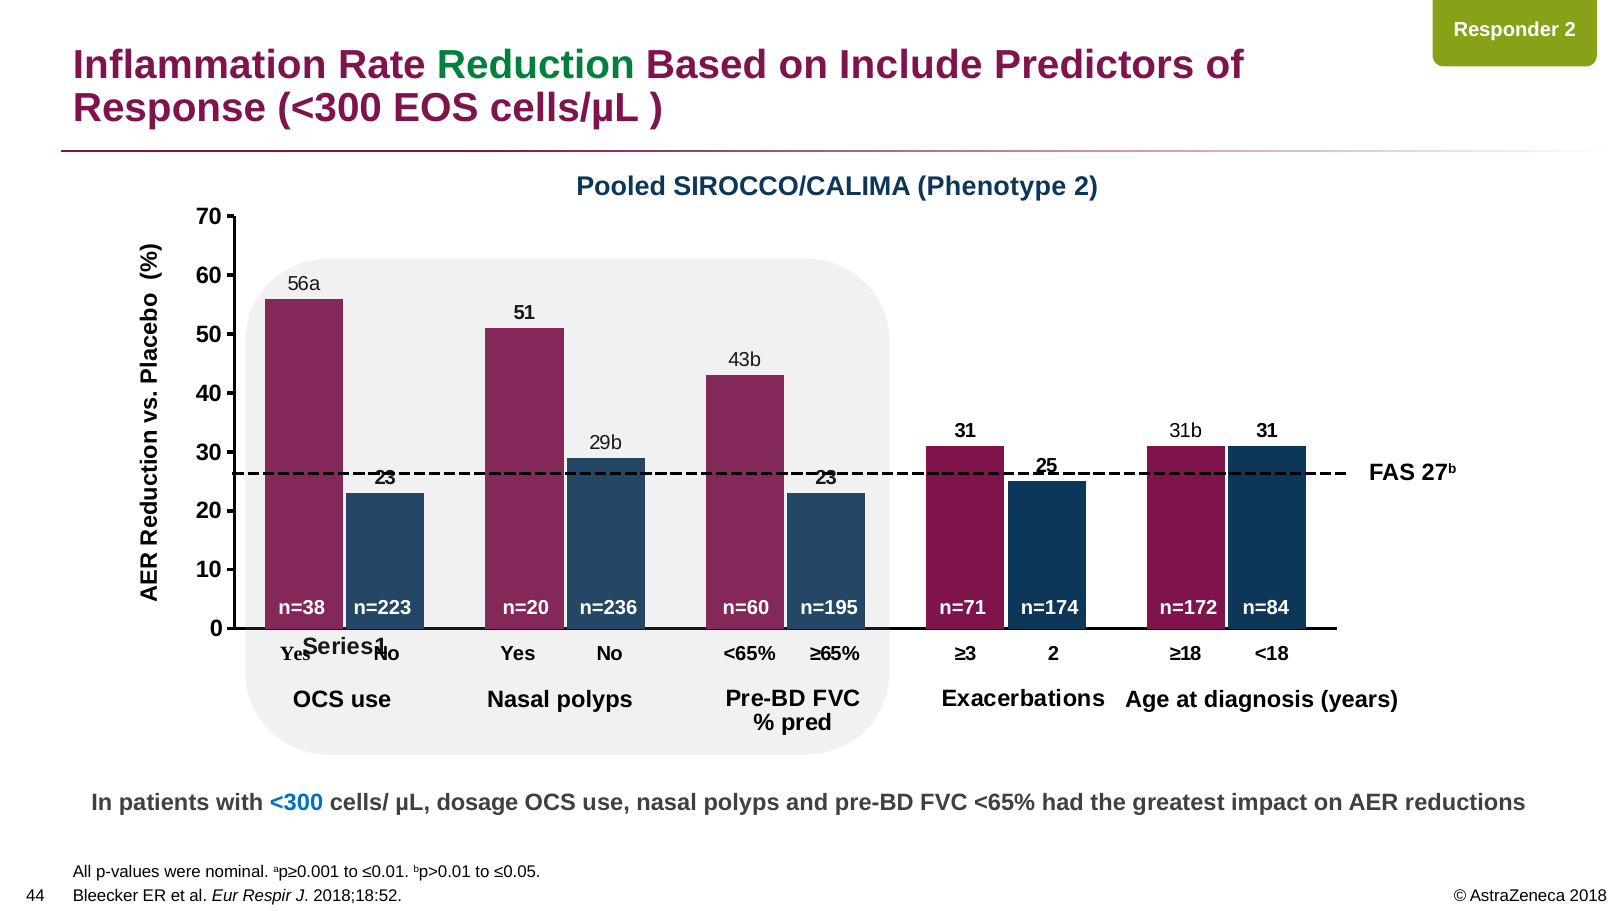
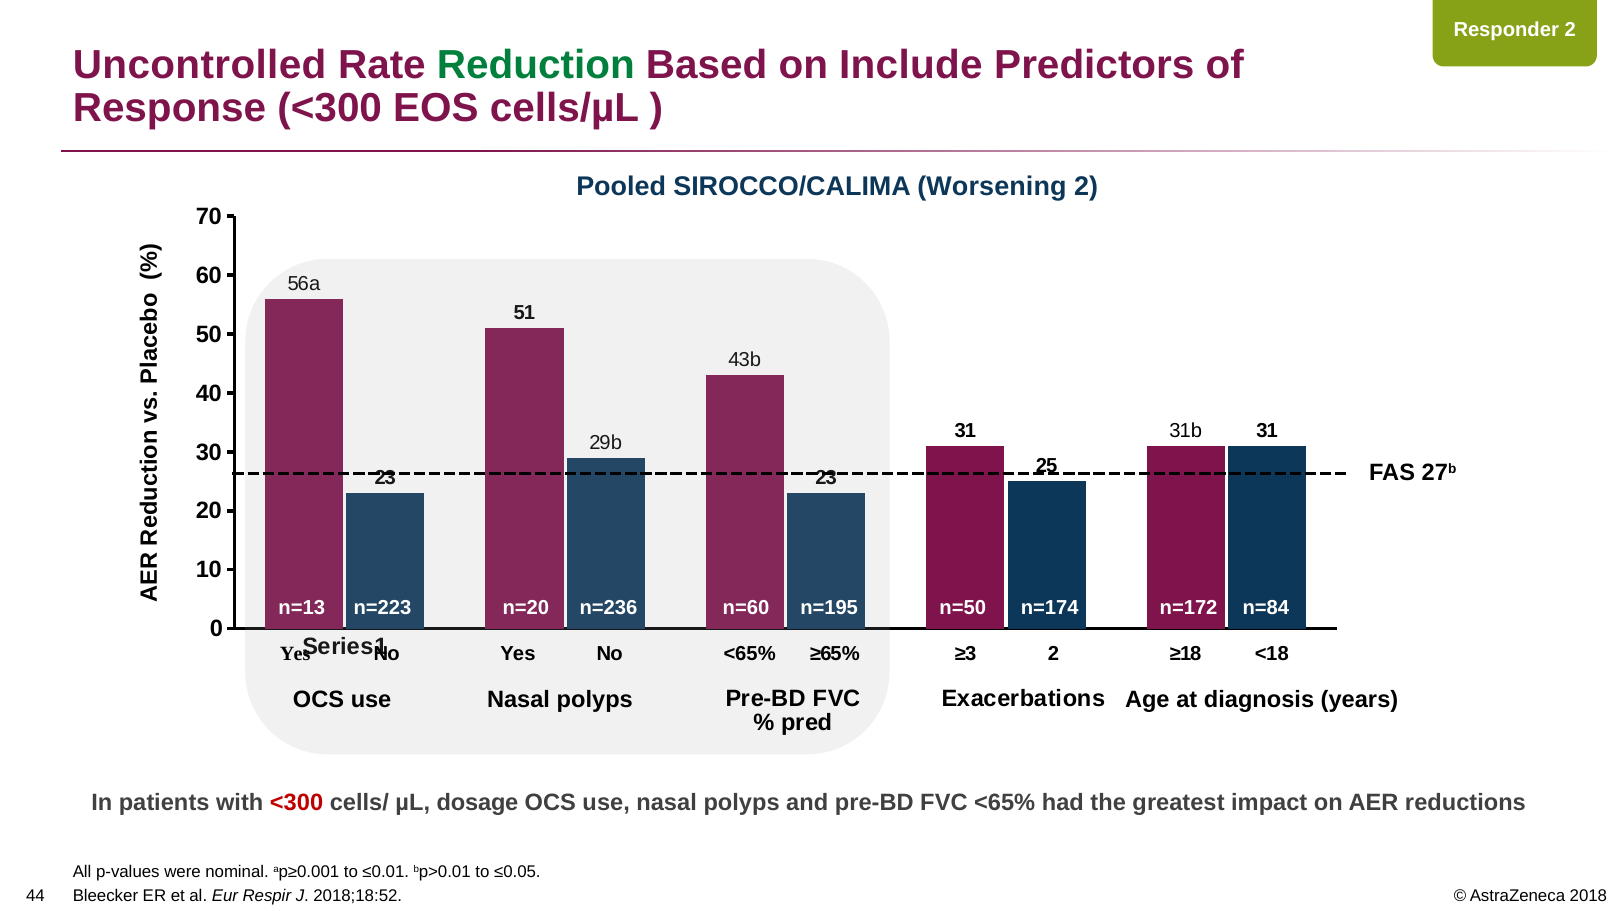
Inflammation: Inflammation -> Uncontrolled (200, 65)
Phenotype: Phenotype -> Worsening (992, 186)
n=38: n=38 -> n=13 (302, 608)
n=71: n=71 -> n=50 (963, 608)
<300 colour: blue -> red (297, 802)
